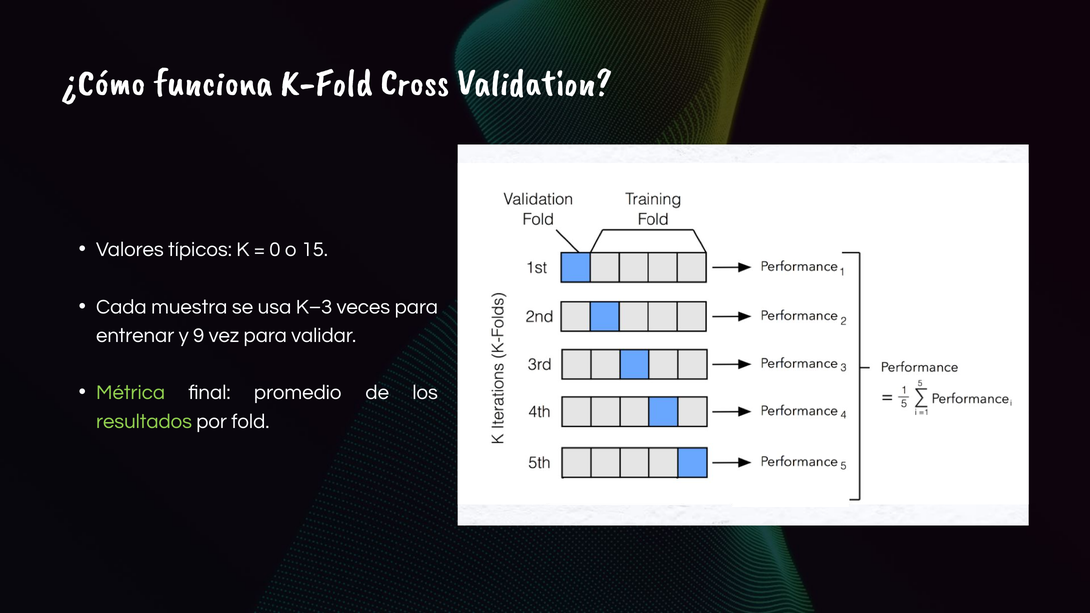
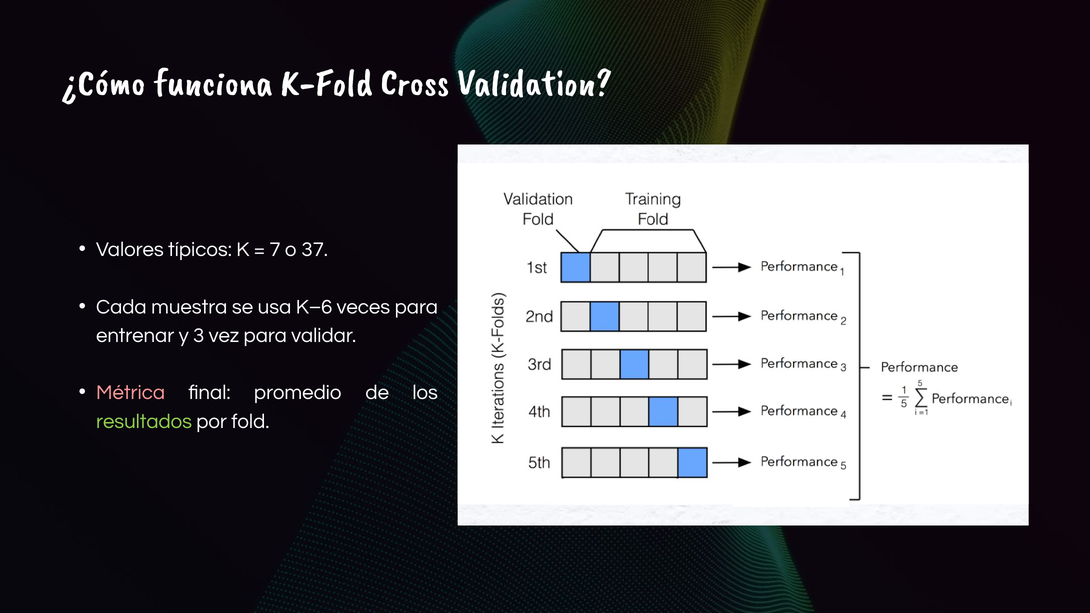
0: 0 -> 7 (275, 250)
15: 15 -> 37 (315, 250)
K–3: K–3 -> K–6 (314, 307)
9: 9 -> 3 (199, 336)
Métrica colour: light green -> pink (131, 393)
